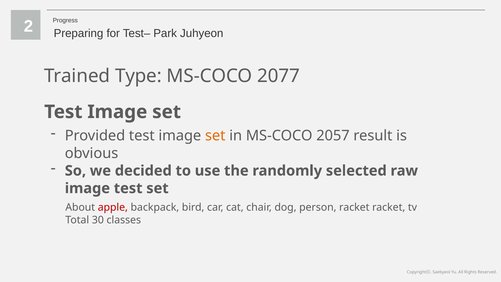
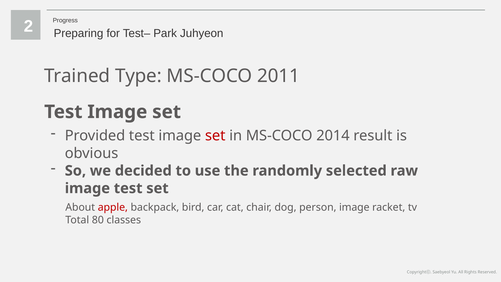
2077: 2077 -> 2011 (279, 76)
set colour: orange -> red (215, 136)
2057: 2057 -> 2014 (333, 136)
person racket: racket -> image (354, 207)
30: 30 -> 80 (98, 220)
